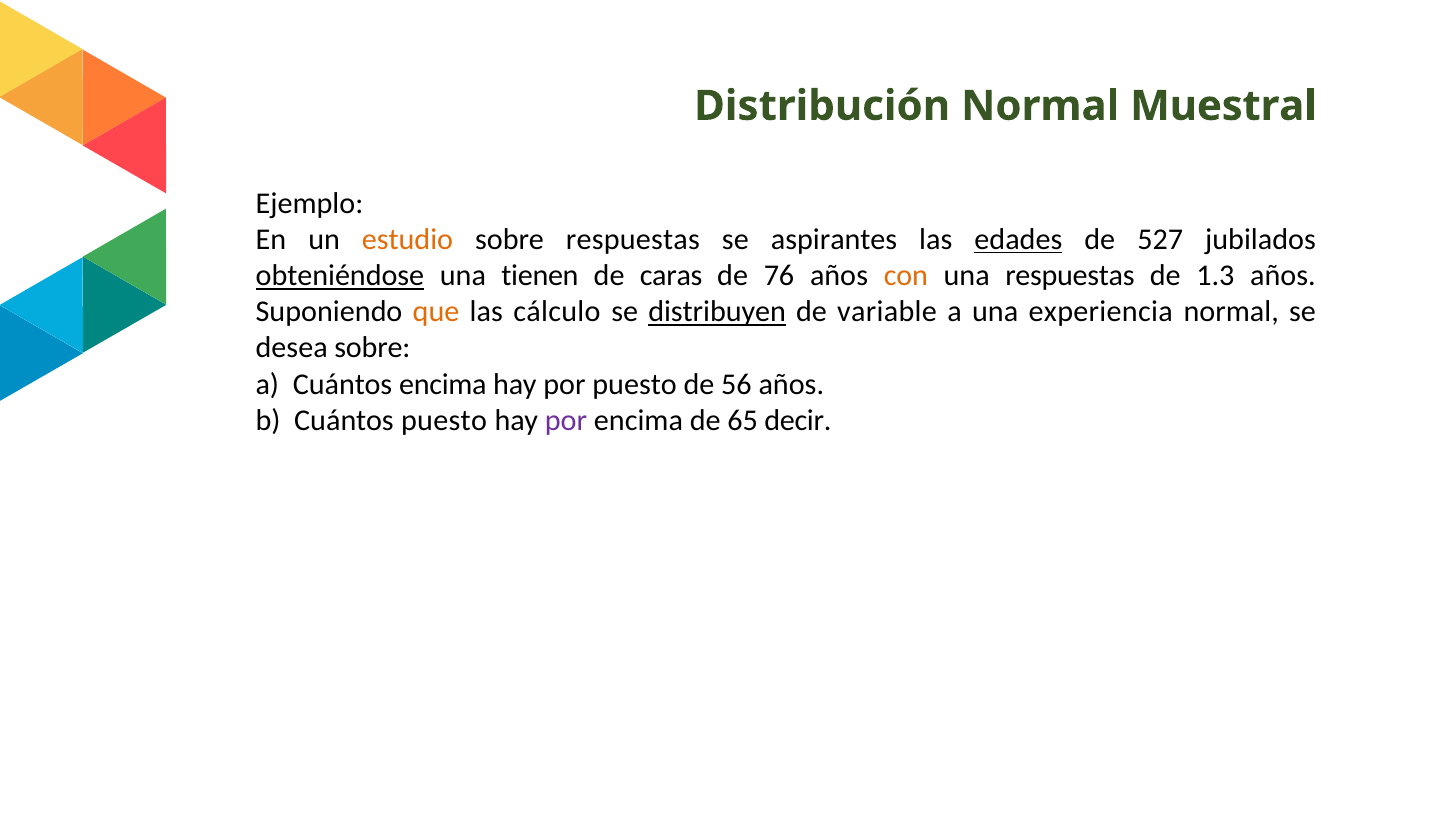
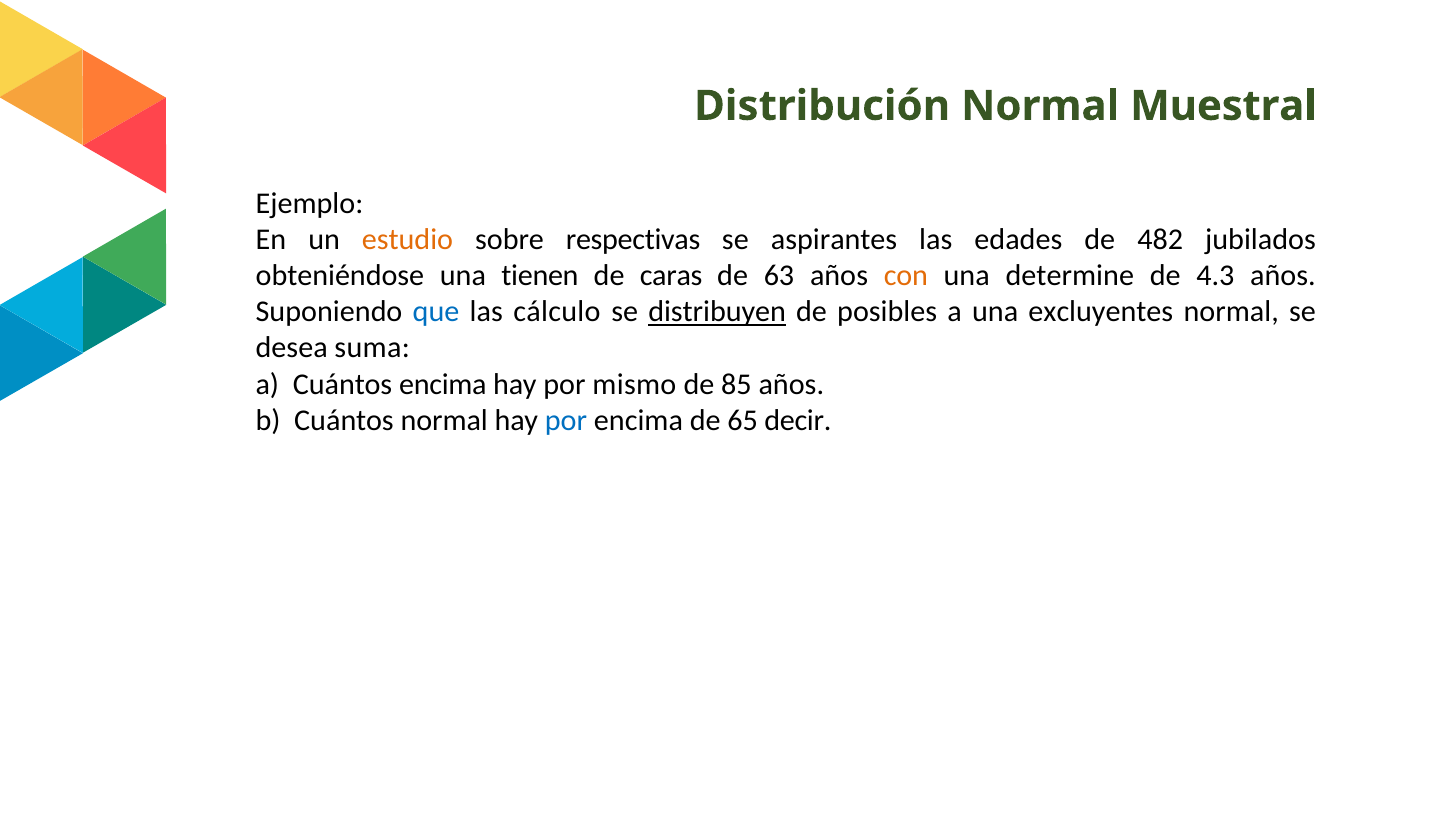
sobre respuestas: respuestas -> respectivas (633, 240)
edades underline: present -> none (1018, 240)
527: 527 -> 482 (1160, 240)
obteniéndose underline: present -> none (340, 276)
76: 76 -> 63 (779, 276)
una respuestas: respuestas -> determine (1070, 276)
1.3: 1.3 -> 4.3 (1215, 276)
que colour: orange -> blue (436, 312)
variable: variable -> posibles (887, 312)
experiencia: experiencia -> excluyentes (1101, 312)
desea sobre: sobre -> suma (372, 348)
por puesto: puesto -> mismo (634, 384)
56: 56 -> 85 (736, 384)
Cuántos puesto: puesto -> normal (444, 420)
por colour: purple -> blue (566, 420)
